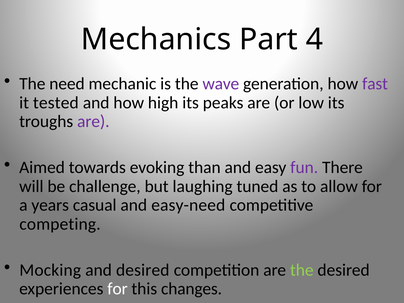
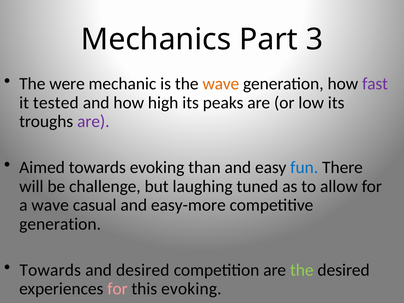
4: 4 -> 3 (314, 39)
need: need -> were (67, 84)
wave colour: purple -> orange (221, 84)
fun colour: purple -> blue (304, 168)
a years: years -> wave (50, 205)
easy-need: easy-need -> easy-more (188, 205)
competing: competing -> generation (60, 224)
Mocking: Mocking -> Towards (50, 270)
for colour: white -> pink (117, 289)
this changes: changes -> evoking (191, 289)
